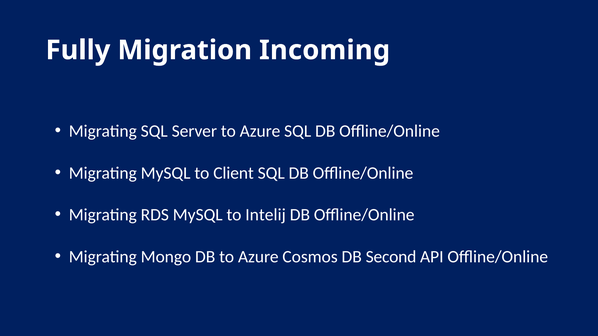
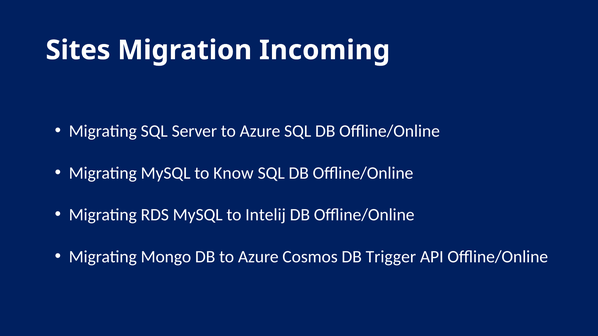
Fully: Fully -> Sites (78, 50)
Client: Client -> Know (233, 173)
Second: Second -> Trigger (391, 257)
